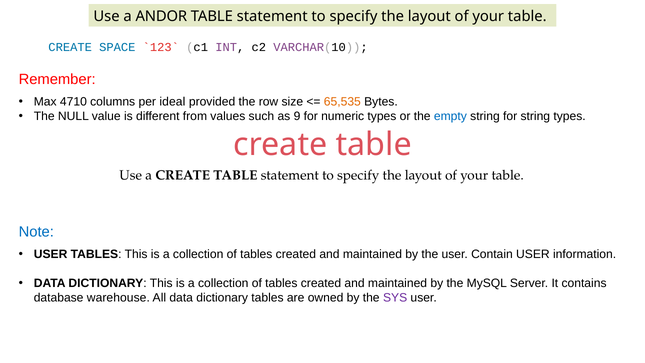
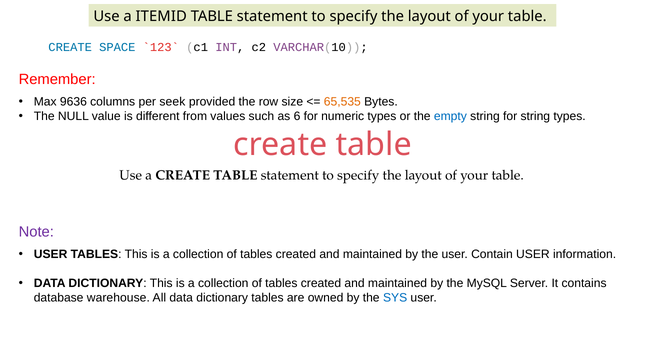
ANDOR: ANDOR -> ITEMID (161, 16)
4710: 4710 -> 9636 (73, 102)
ideal: ideal -> seek (172, 102)
9: 9 -> 6 (297, 116)
Note colour: blue -> purple (36, 232)
SYS colour: purple -> blue (395, 298)
